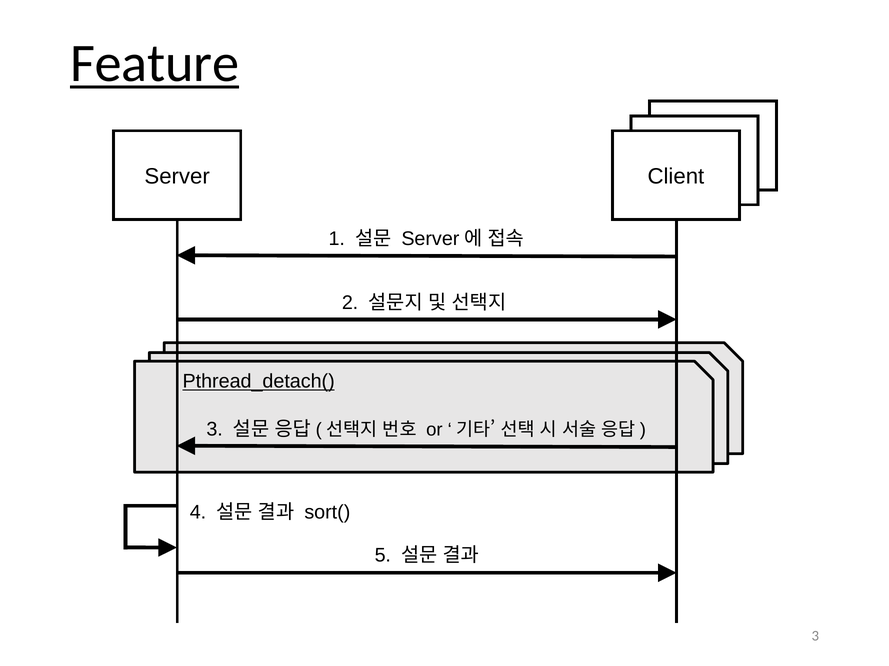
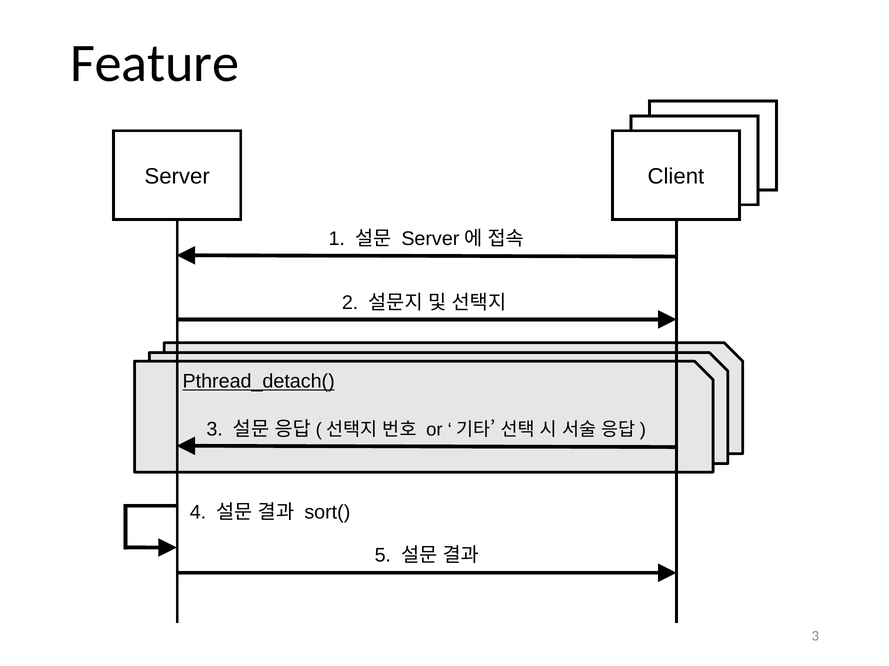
Feature underline: present -> none (155, 64)
